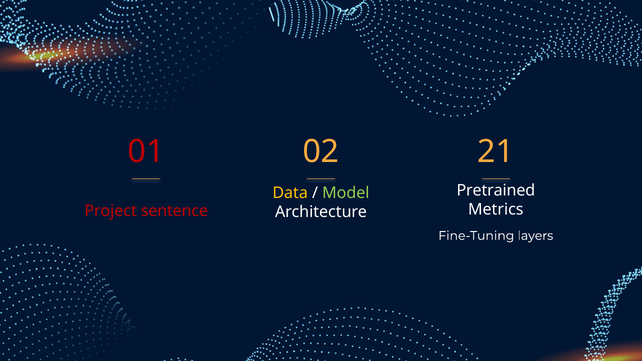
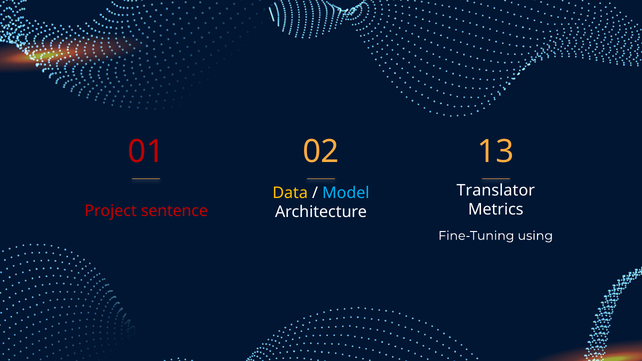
21: 21 -> 13 (496, 152)
Pretrained: Pretrained -> Translator (496, 190)
Model colour: light green -> light blue (346, 193)
layers: layers -> using (535, 236)
